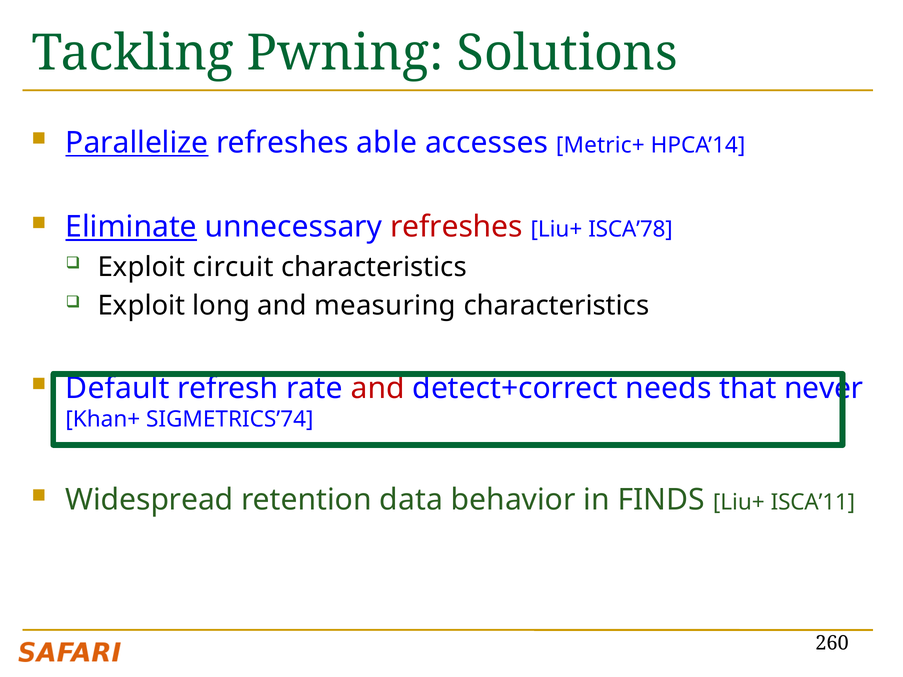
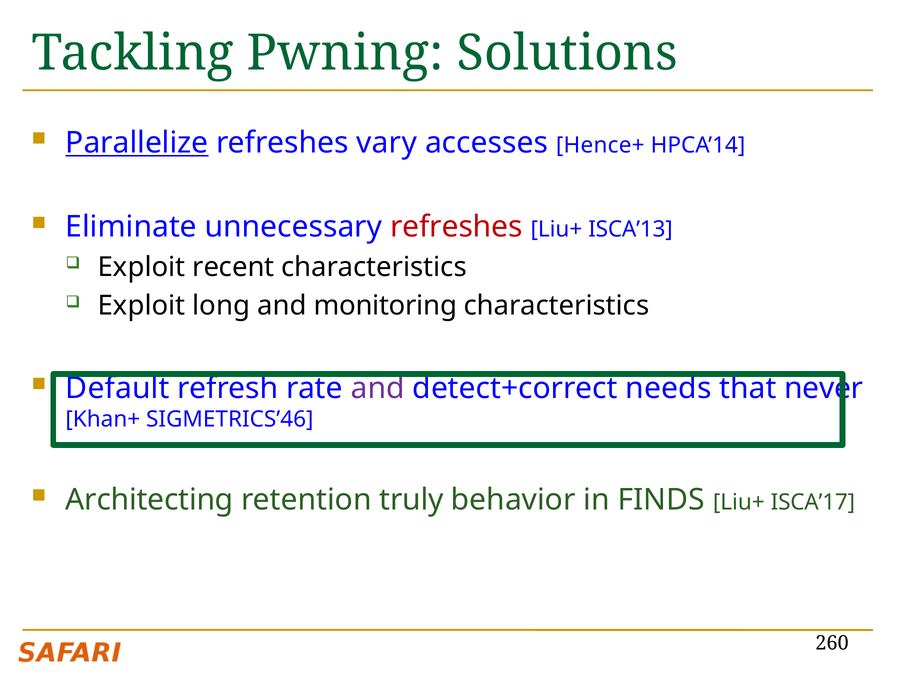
able: able -> vary (387, 143)
Metric+: Metric+ -> Hence+ (600, 145)
Eliminate underline: present -> none (131, 227)
ISCA’78: ISCA’78 -> ISCA’13 (630, 230)
circuit: circuit -> recent (233, 267)
measuring: measuring -> monitoring (385, 306)
and colour: red -> purple (378, 389)
SIGMETRICS’74: SIGMETRICS’74 -> SIGMETRICS’46 (230, 420)
Widespread: Widespread -> Architecting (149, 500)
data: data -> truly (411, 500)
ISCA’11: ISCA’11 -> ISCA’17 (813, 502)
